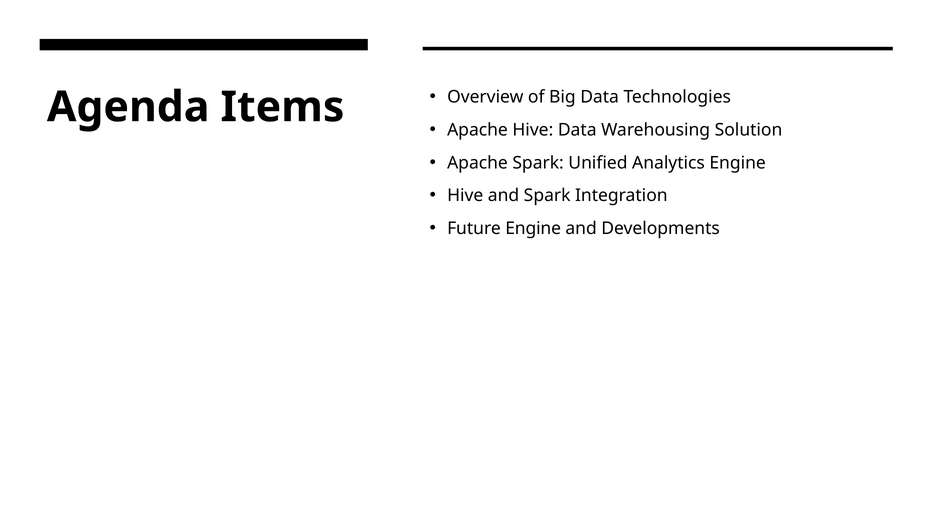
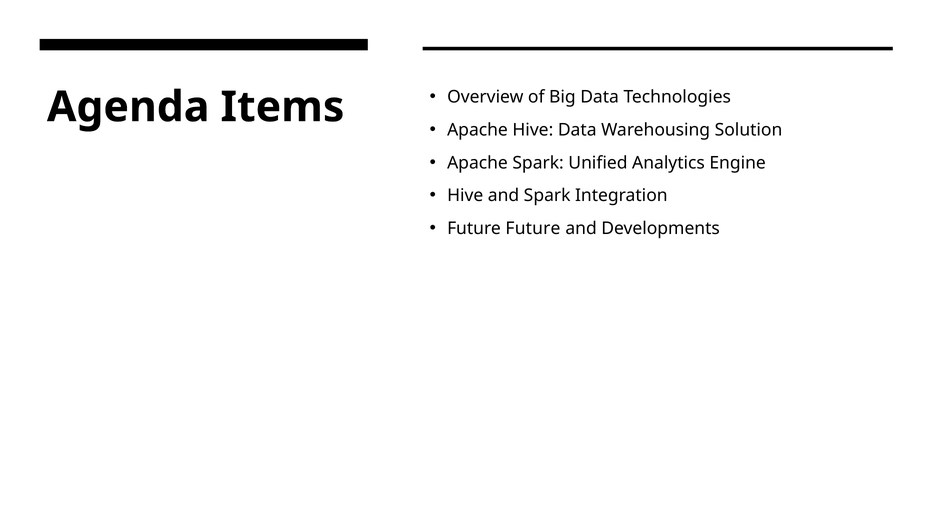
Future Engine: Engine -> Future (533, 228)
